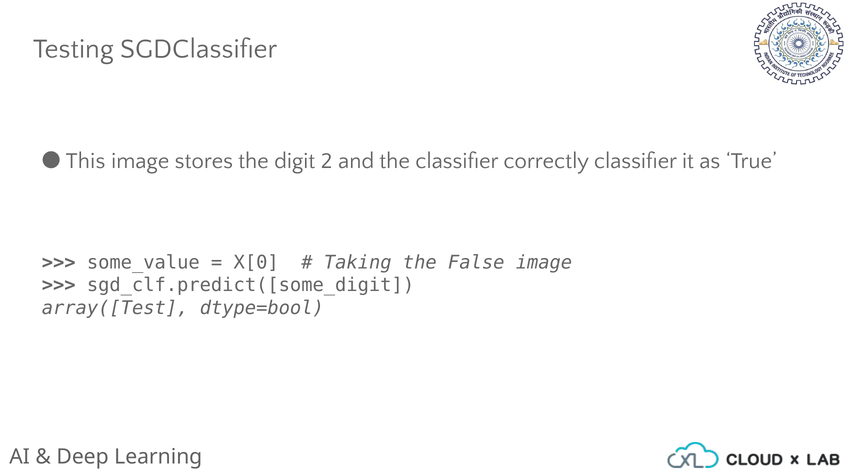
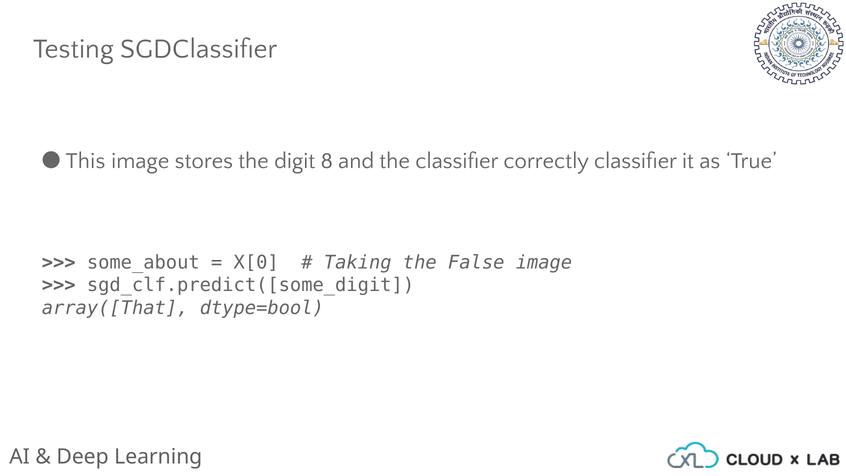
2: 2 -> 8 (327, 161)
some_value: some_value -> some_about (143, 263)
array([Test: array([Test -> array([That (115, 308)
